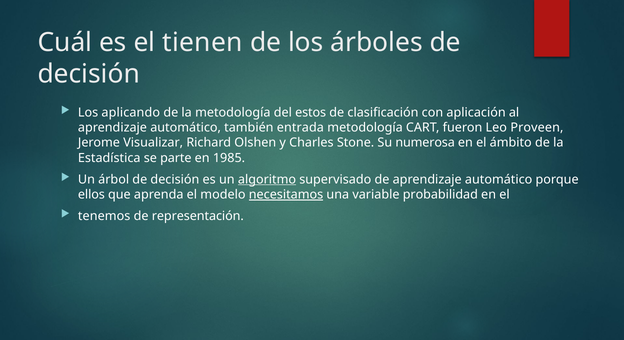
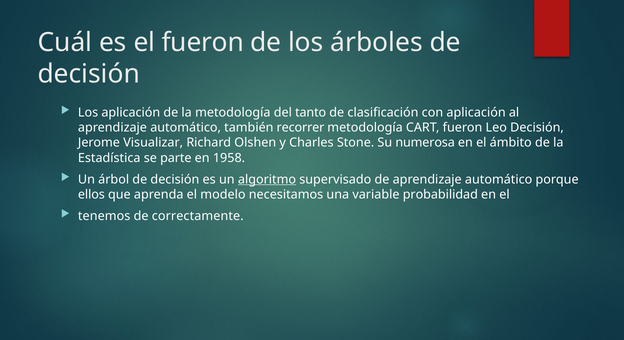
el tienen: tienen -> fueron (203, 42)
Los aplicando: aplicando -> aplicación (131, 112)
estos: estos -> tanto (311, 112)
entrada: entrada -> recorrer (300, 128)
Leo Proveen: Proveen -> Decisión (537, 128)
1985: 1985 -> 1958 (229, 158)
necesitamos underline: present -> none (286, 194)
representación: representación -> correctamente (198, 216)
